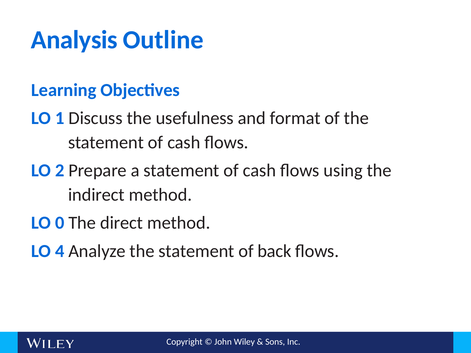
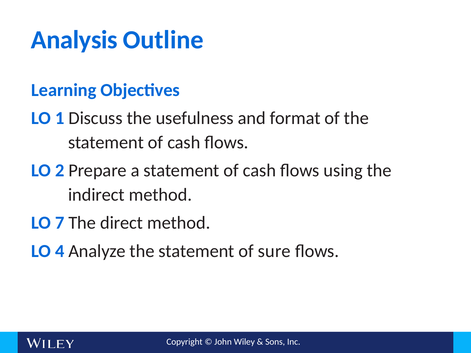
0: 0 -> 7 (60, 223)
back: back -> sure (274, 251)
